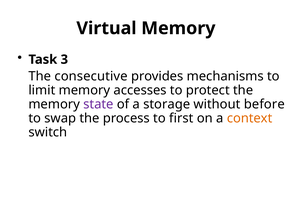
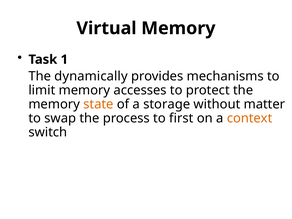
3: 3 -> 1 (64, 59)
consecutive: consecutive -> dynamically (91, 76)
state colour: purple -> orange (98, 104)
before: before -> matter (264, 104)
